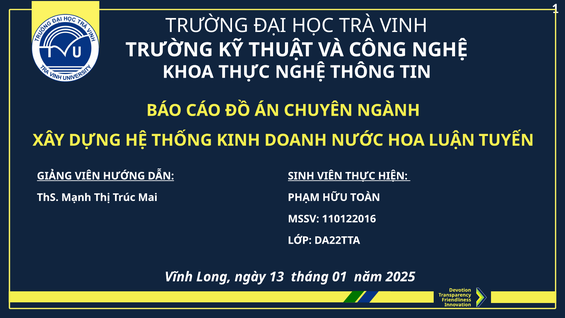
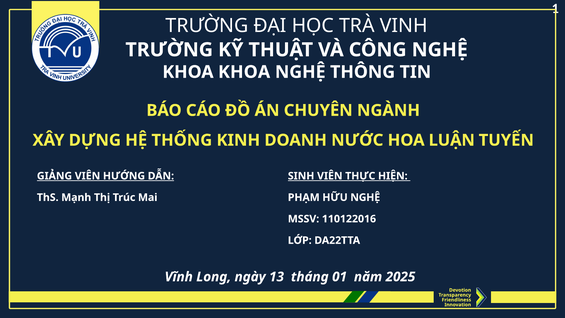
KHOA THỰC: THỰC -> KHOA (244, 72)
HỮU TOÀN: TOÀN -> NGHỆ (365, 198)
